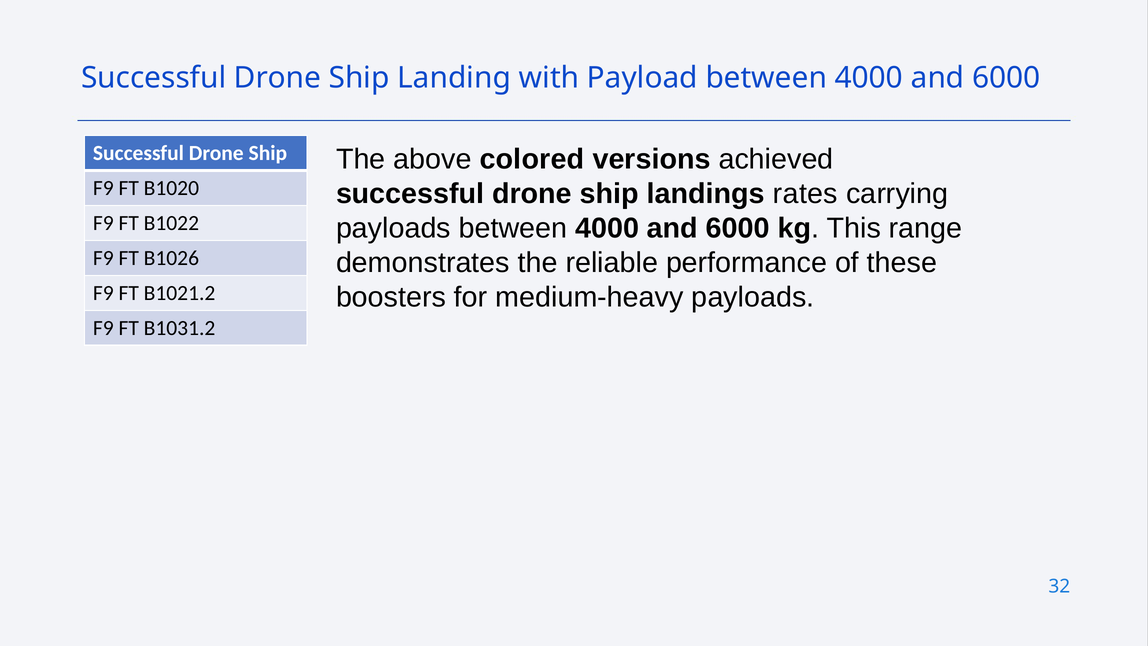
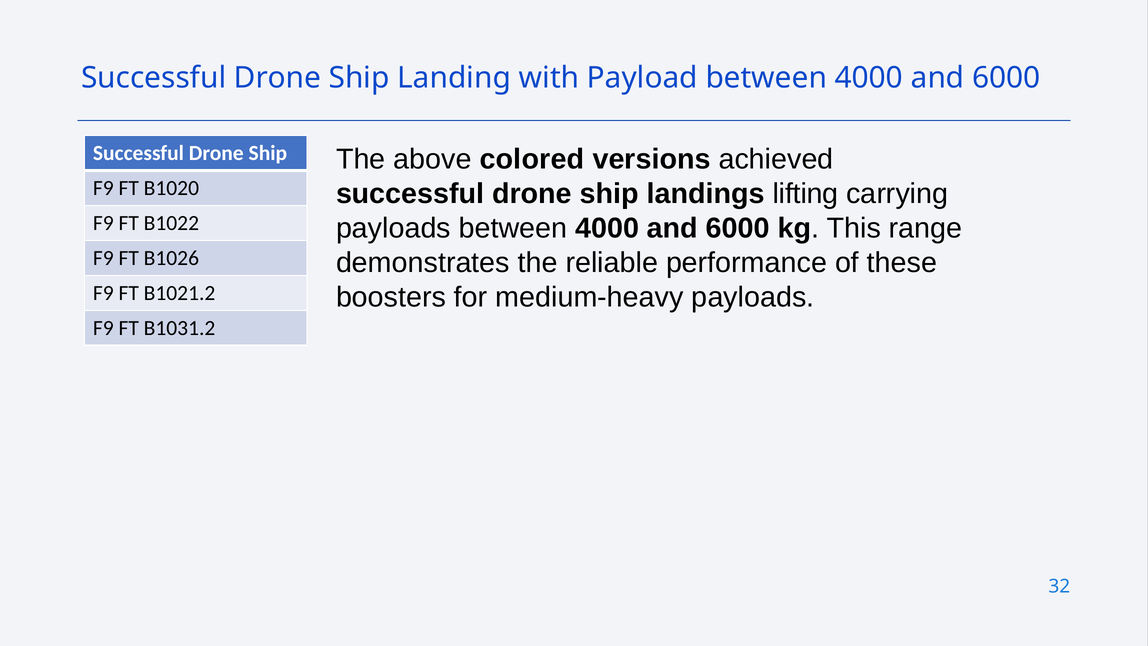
rates: rates -> lifting (806, 194)
